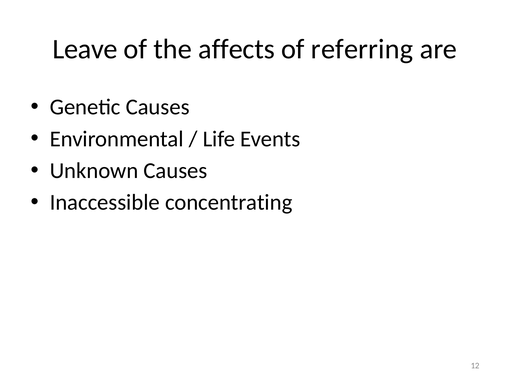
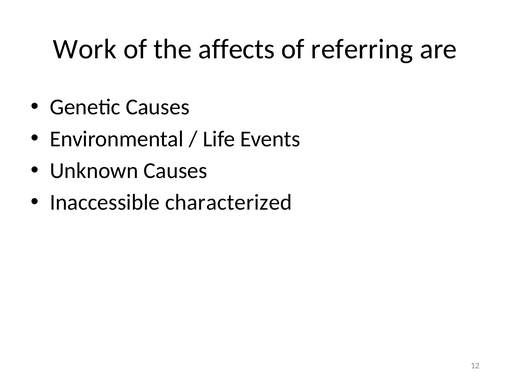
Leave: Leave -> Work (85, 49)
concentrating: concentrating -> characterized (229, 202)
